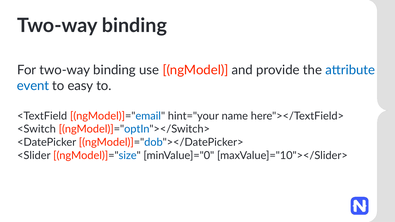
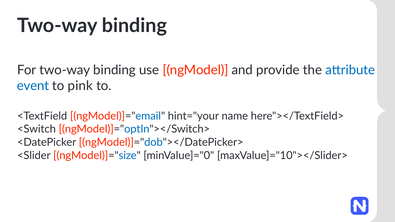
easy: easy -> pink (80, 86)
